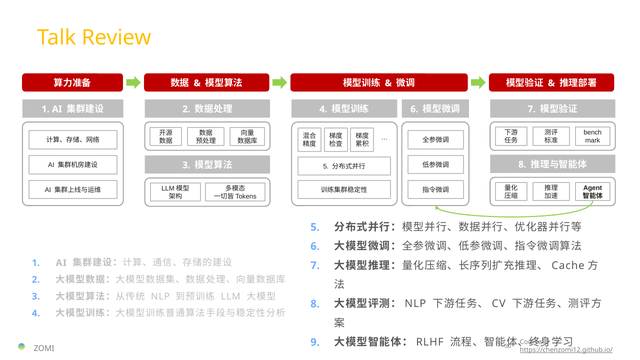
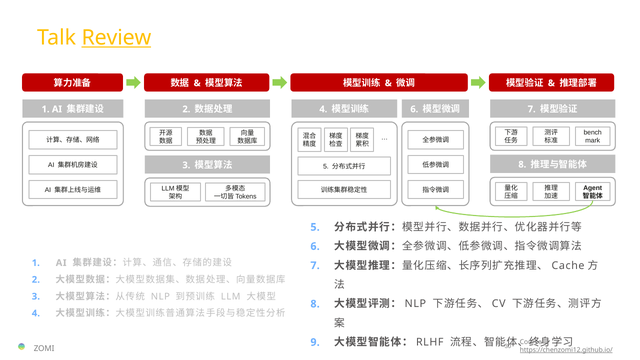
Review underline: none -> present (116, 38)
